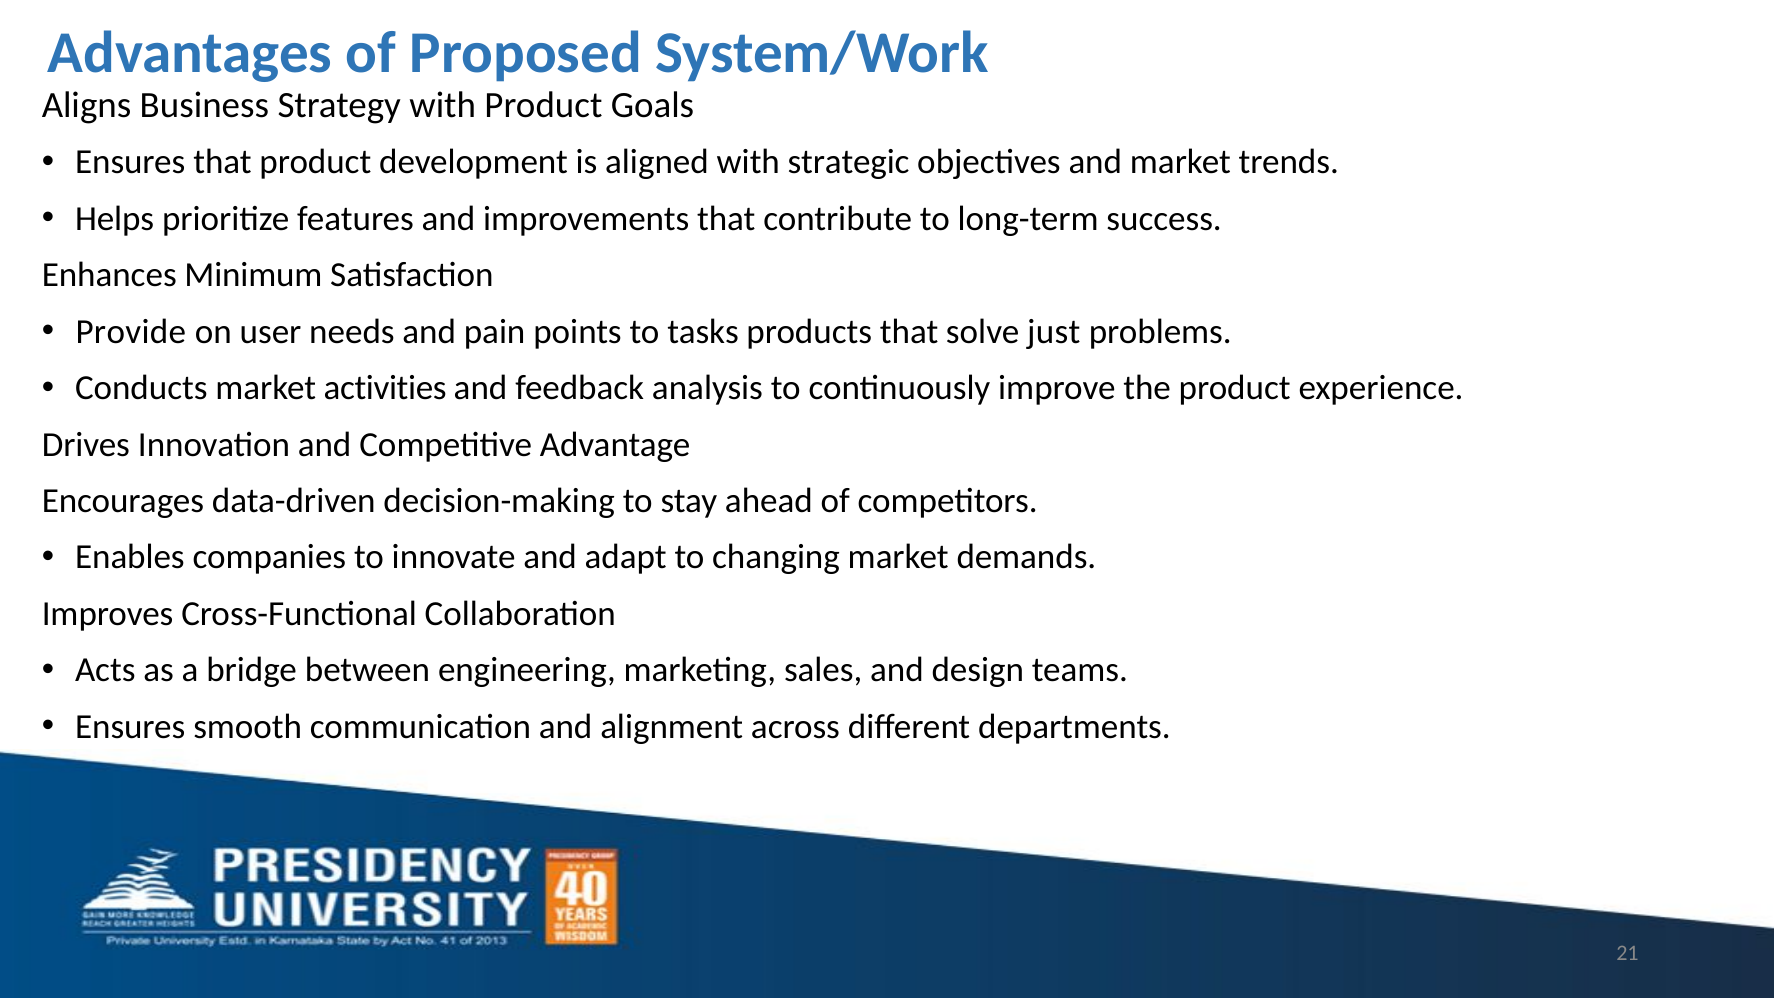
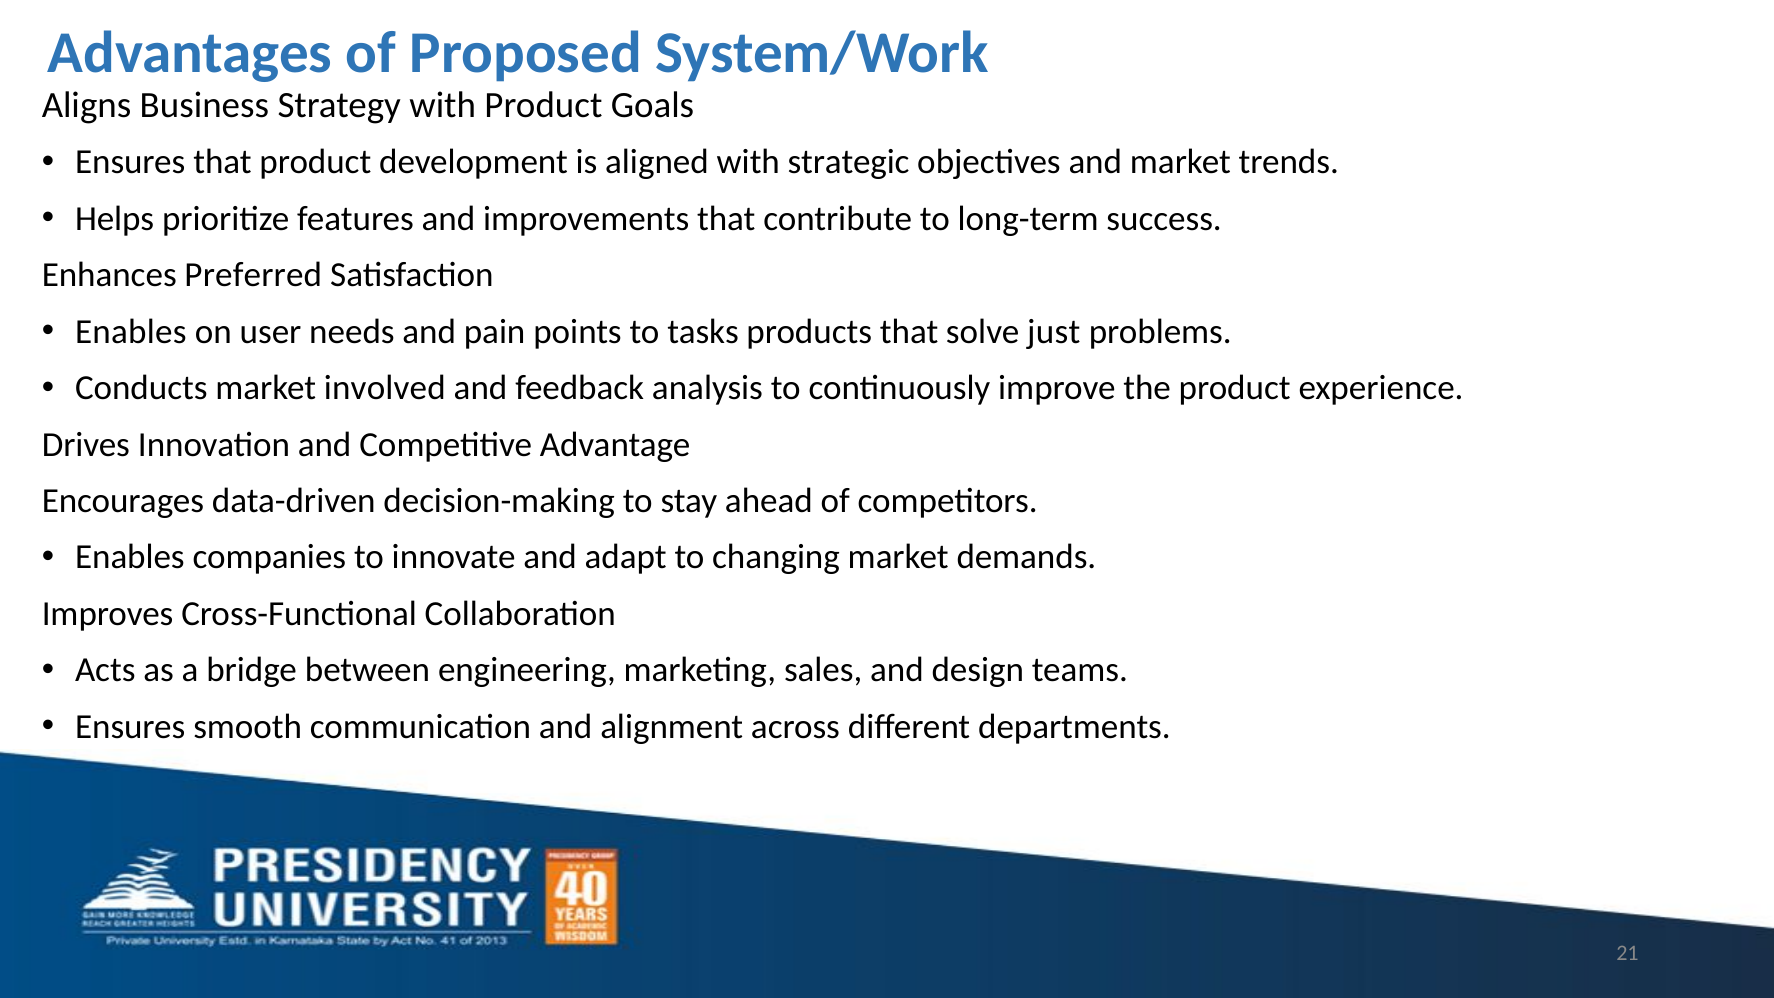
Minimum: Minimum -> Preferred (253, 275)
Provide: Provide -> Enables (131, 332)
activities: activities -> involved (385, 388)
